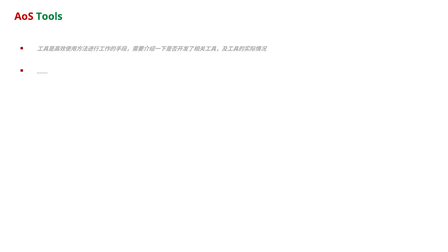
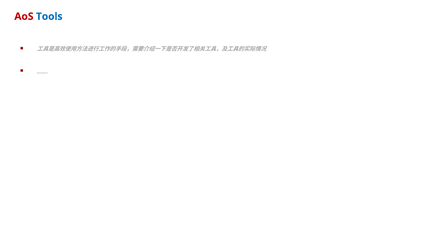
Tools colour: green -> blue (49, 16)
